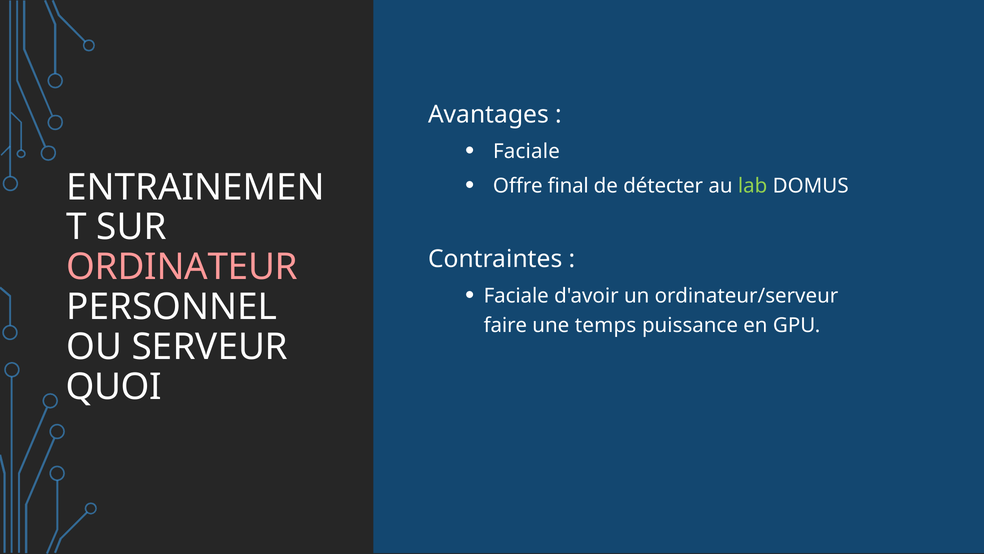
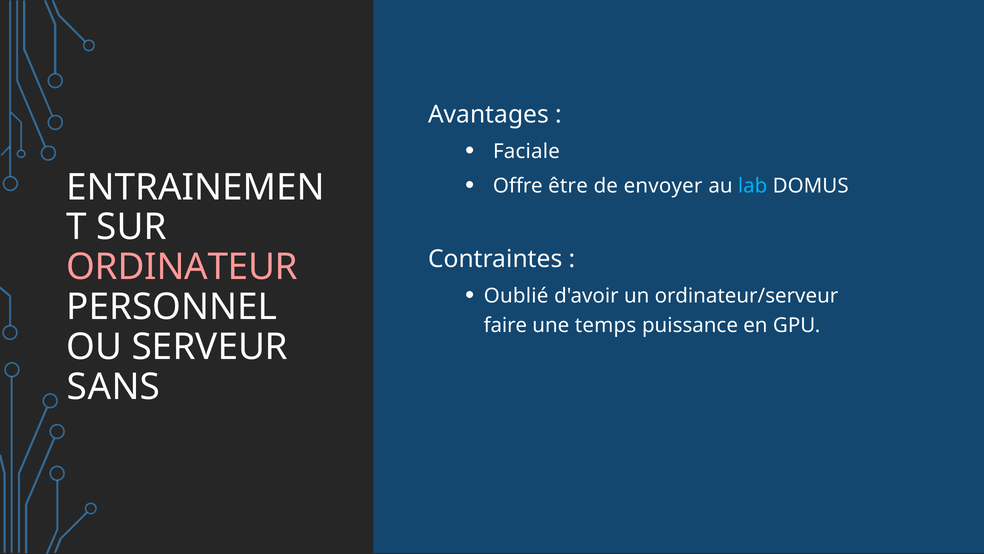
final: final -> être (568, 186)
détecter: détecter -> envoyer (663, 186)
lab colour: light green -> light blue (753, 186)
Faciale: Faciale -> Oublié (516, 296)
QUOI: QUOI -> SANS (114, 387)
